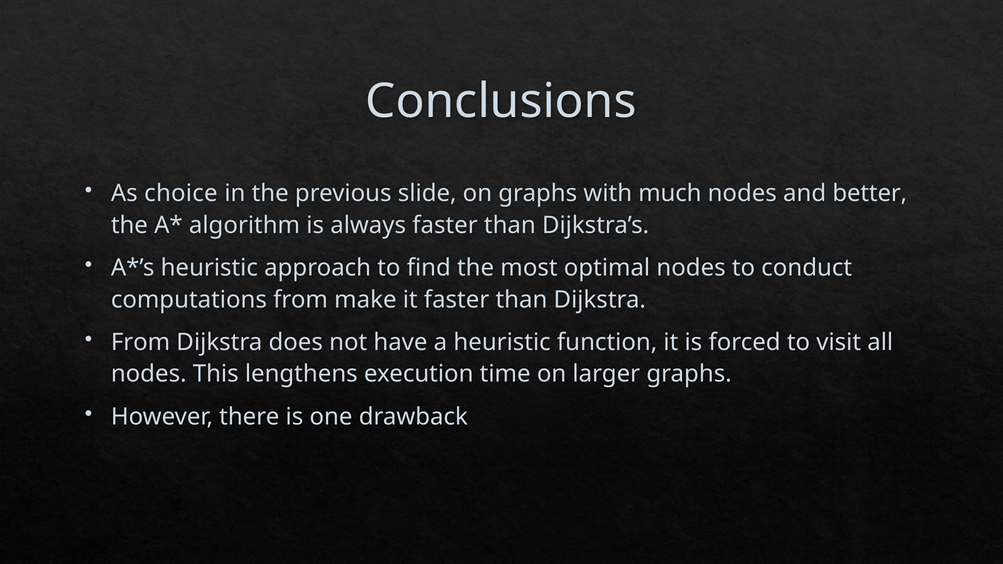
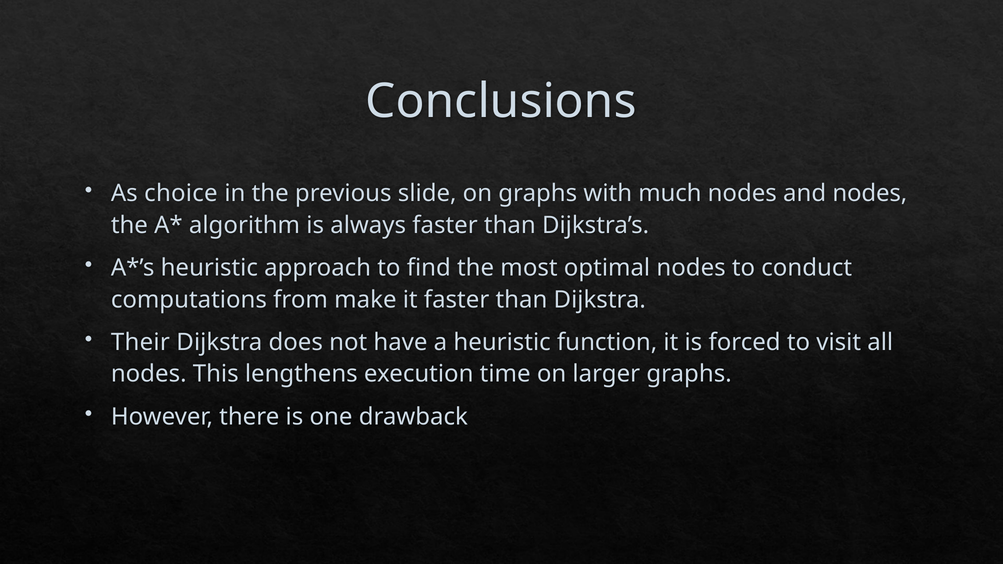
and better: better -> nodes (870, 194)
From: From -> Their (140, 342)
